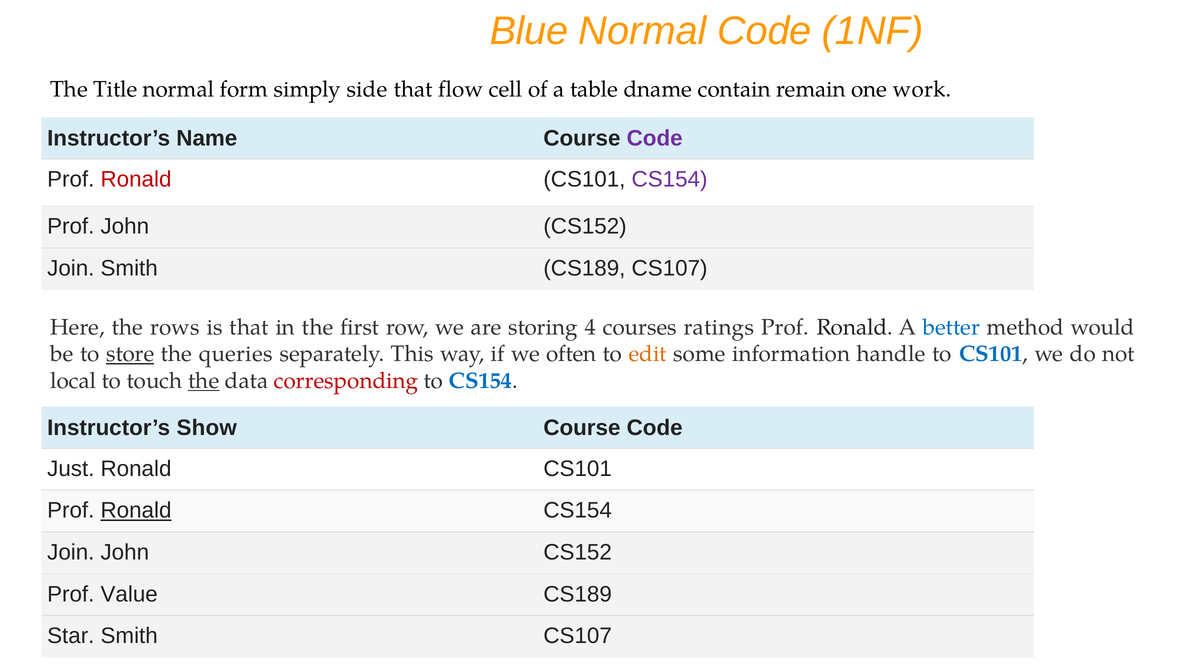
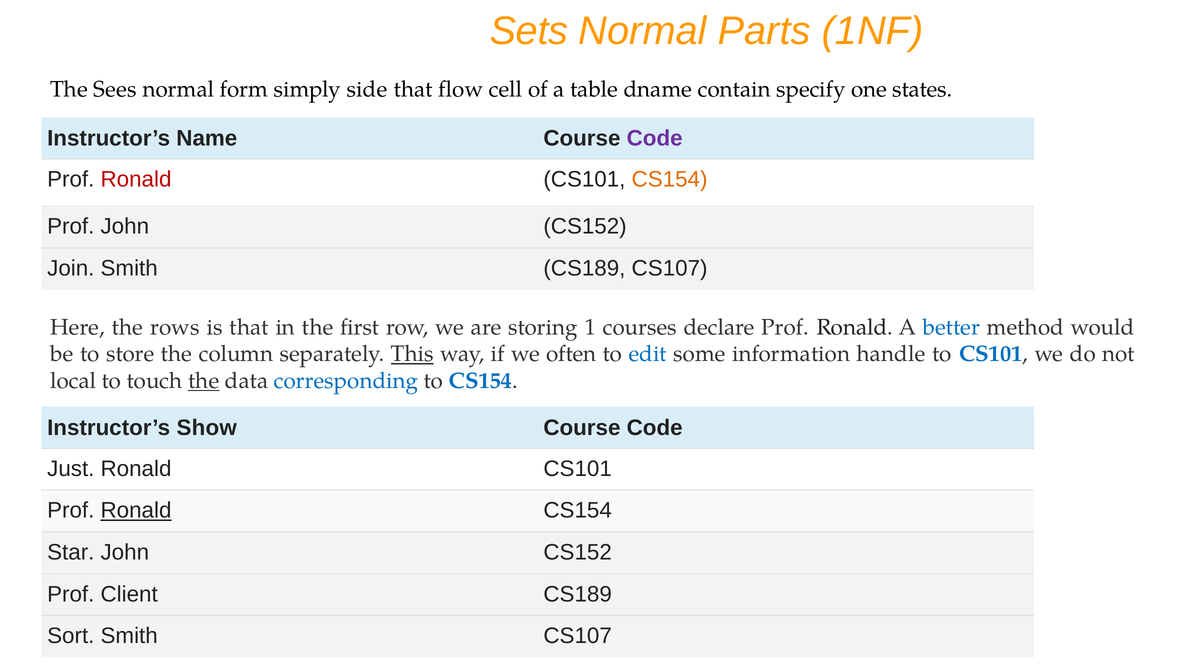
Blue: Blue -> Sets (529, 31)
Normal Code: Code -> Parts (764, 31)
Title: Title -> Sees (115, 89)
remain: remain -> specify (811, 89)
work: work -> states (922, 89)
CS154 colour: purple -> orange (670, 179)
4: 4 -> 1 (590, 327)
ratings: ratings -> declare (719, 327)
store underline: present -> none (130, 354)
queries: queries -> column (236, 354)
This underline: none -> present (412, 354)
edit colour: orange -> blue (648, 354)
corresponding colour: red -> blue (346, 381)
Join: Join -> Star (71, 552)
Value: Value -> Client (129, 594)
Star: Star -> Sort (71, 636)
